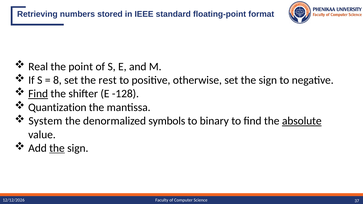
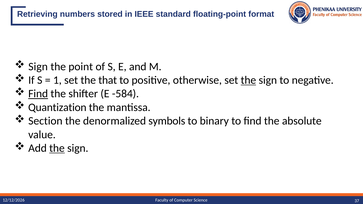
Real: Real -> Sign (38, 67)
8: 8 -> 1 (57, 80)
rest: rest -> that (108, 80)
the underline: none -> present (248, 80)
-128: -128 -> -584 (125, 94)
System: System -> Section (45, 121)
absolute underline: present -> none (302, 121)
